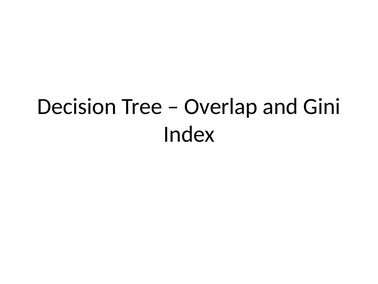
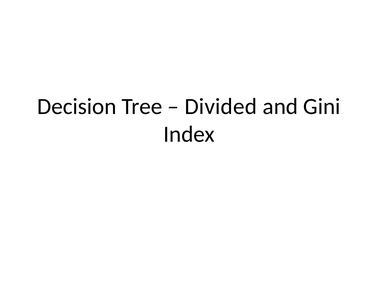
Overlap: Overlap -> Divided (221, 106)
